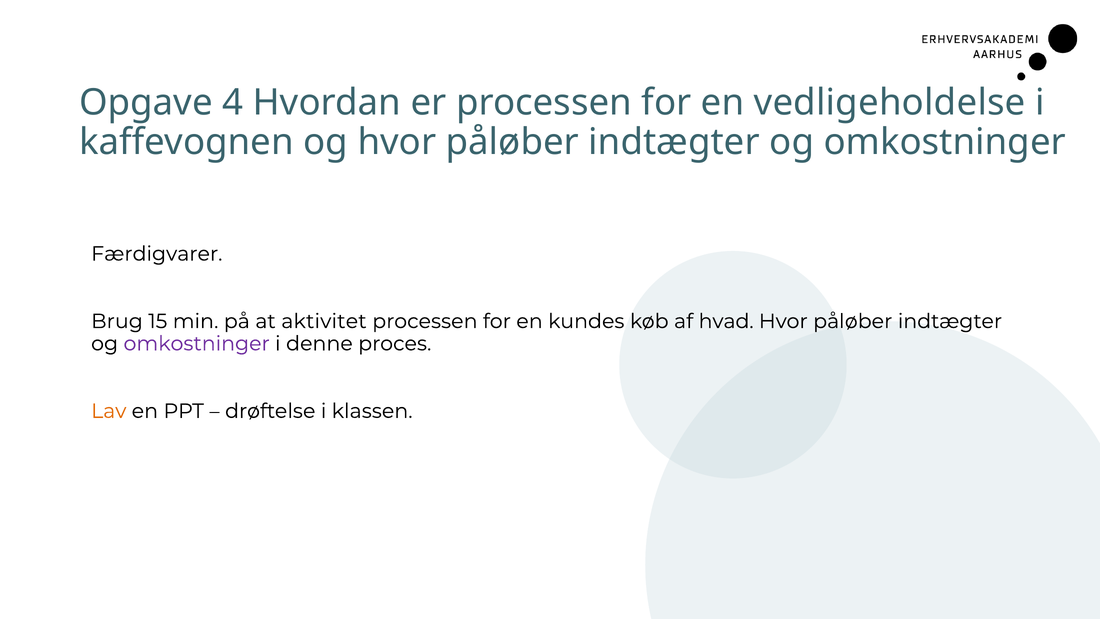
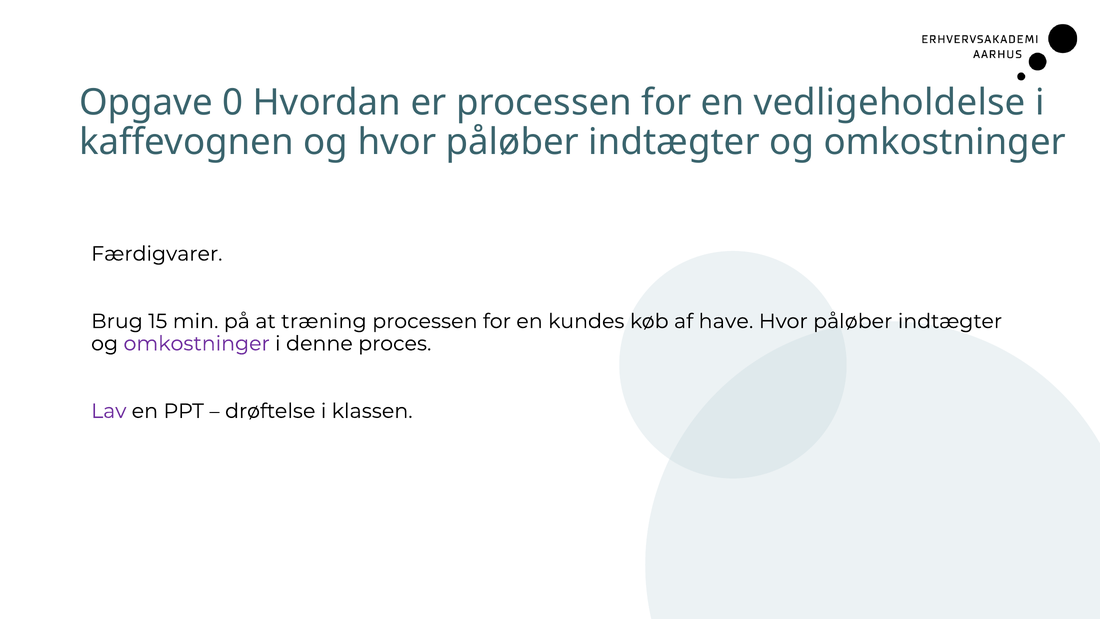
4: 4 -> 0 (233, 103)
aktivitet: aktivitet -> træning (324, 321)
hvad: hvad -> have (726, 321)
Lav colour: orange -> purple (109, 411)
